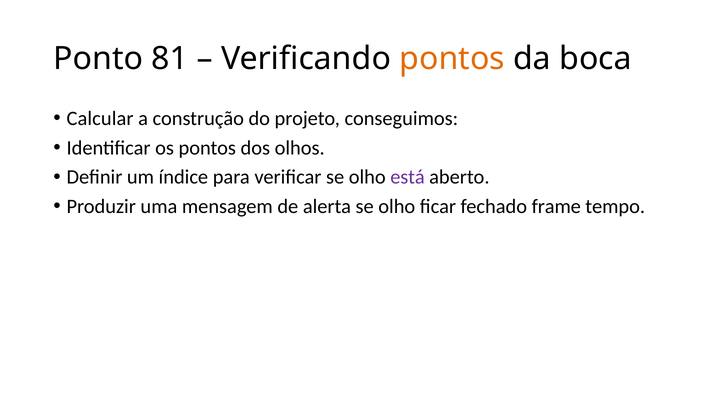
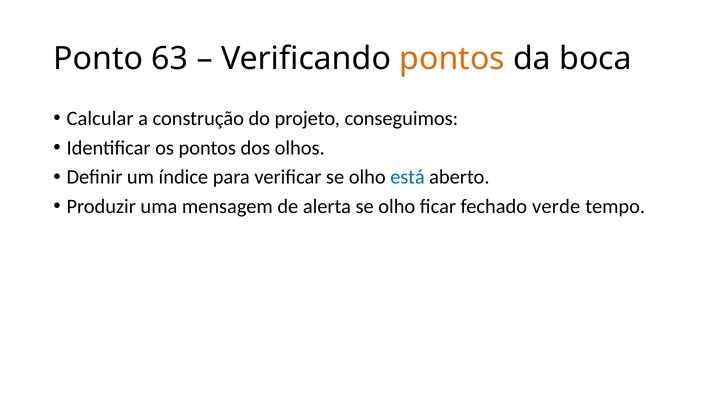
81: 81 -> 63 (170, 59)
está colour: purple -> blue (408, 177)
frame: frame -> verde (556, 207)
